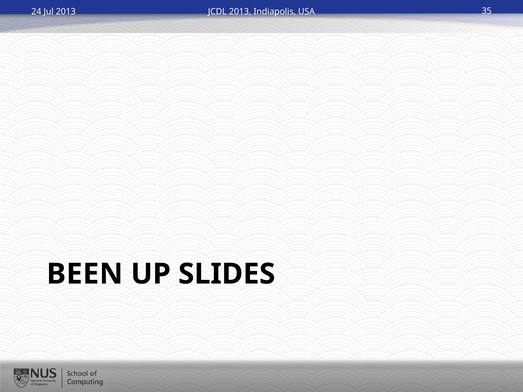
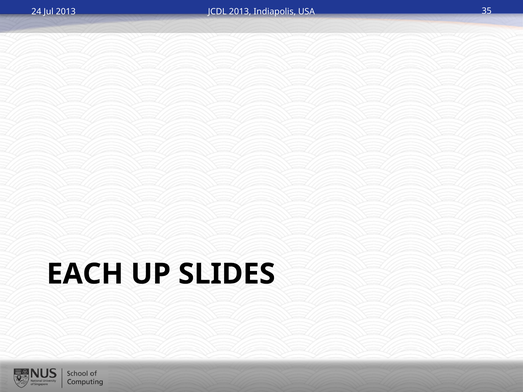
BEEN: BEEN -> EACH (85, 274)
